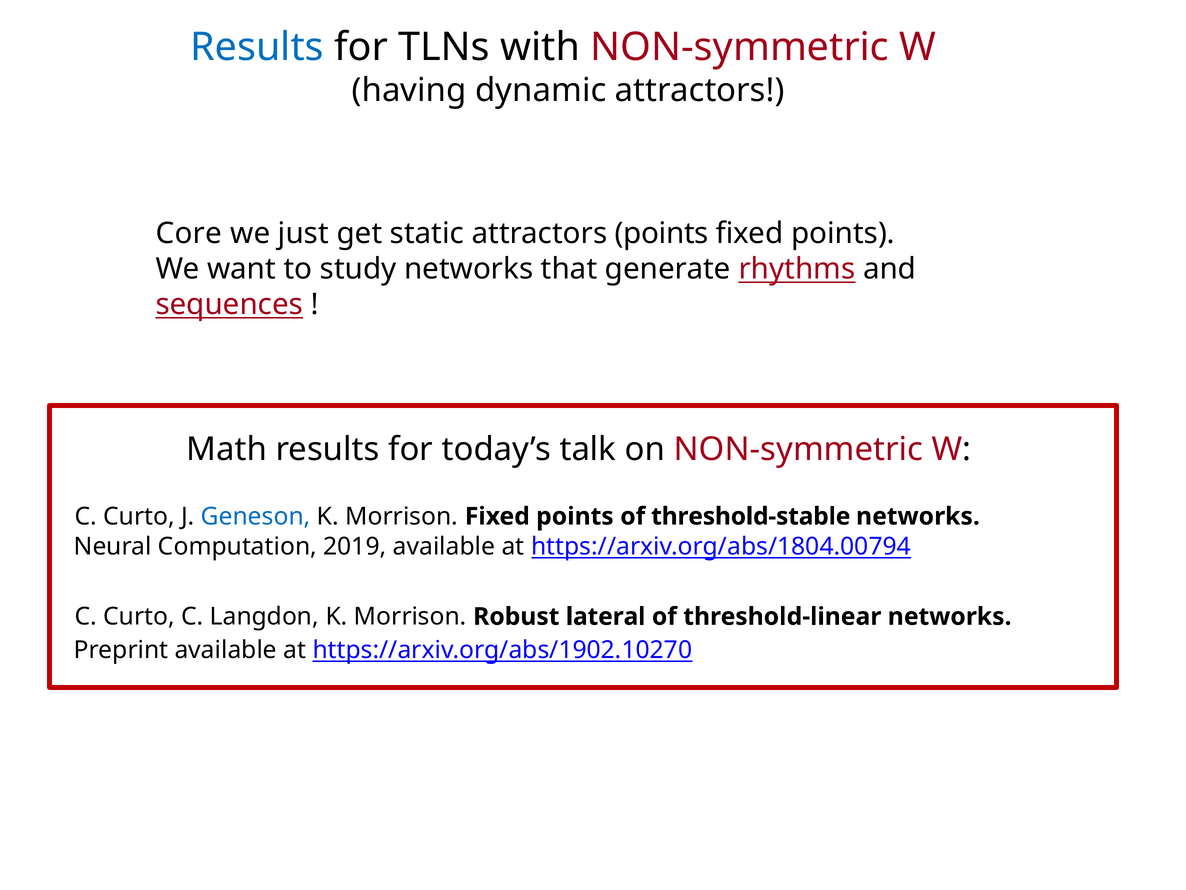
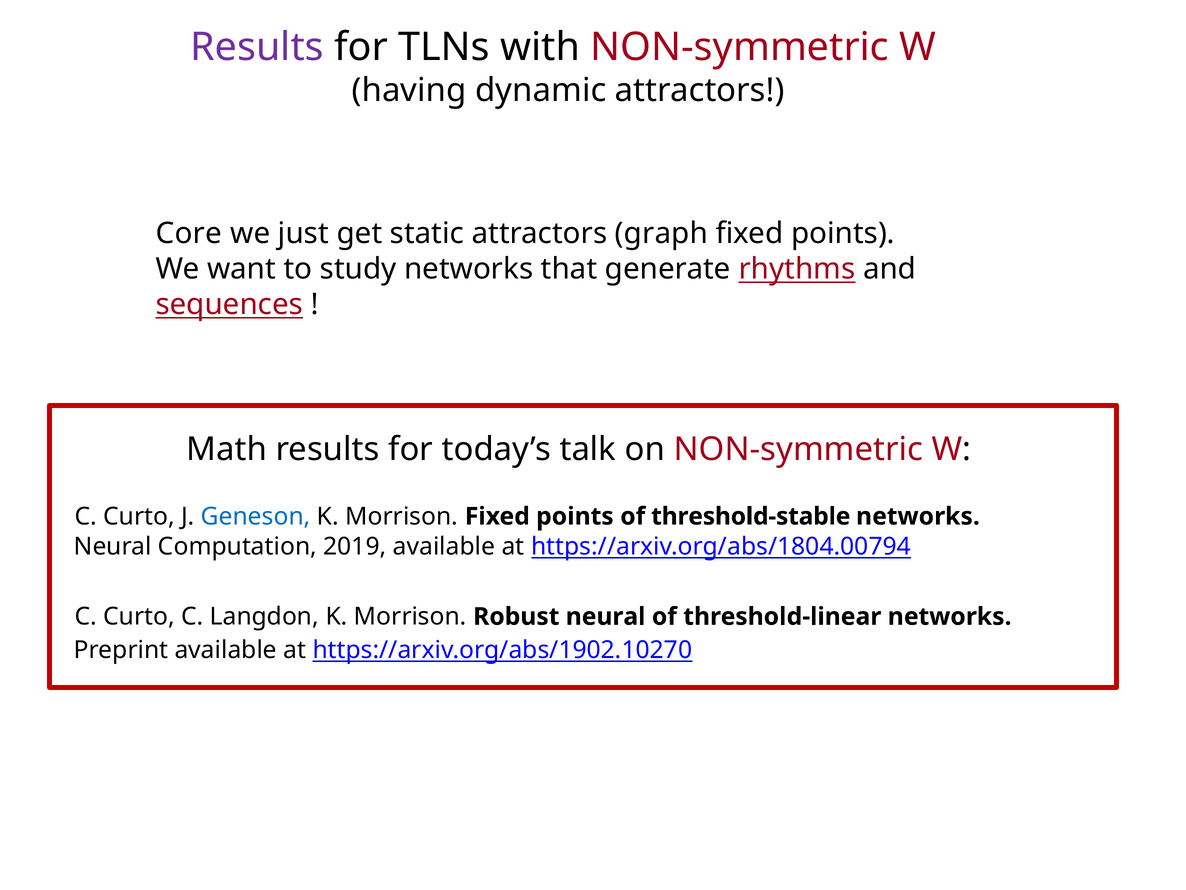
Results colour: blue -> purple (257, 47)
attractors points: points -> graph (661, 233)
Robust lateral: lateral -> neural (606, 616)
